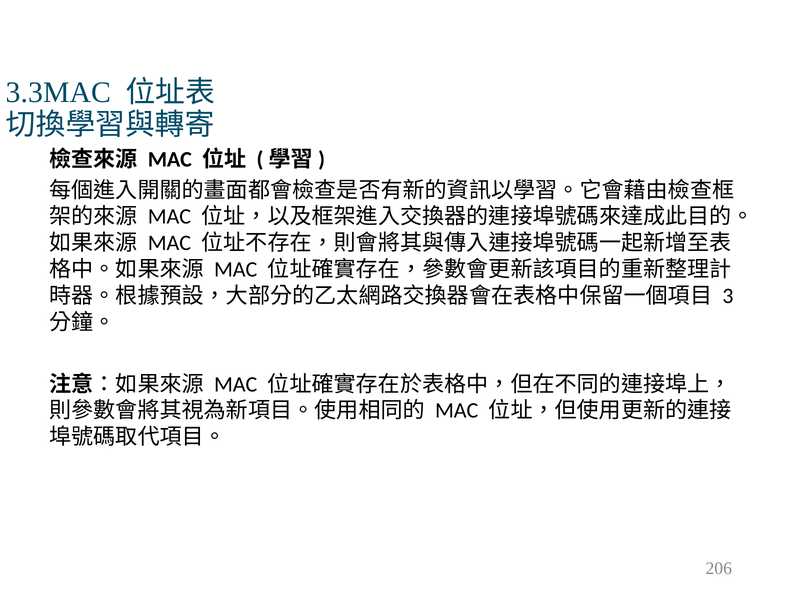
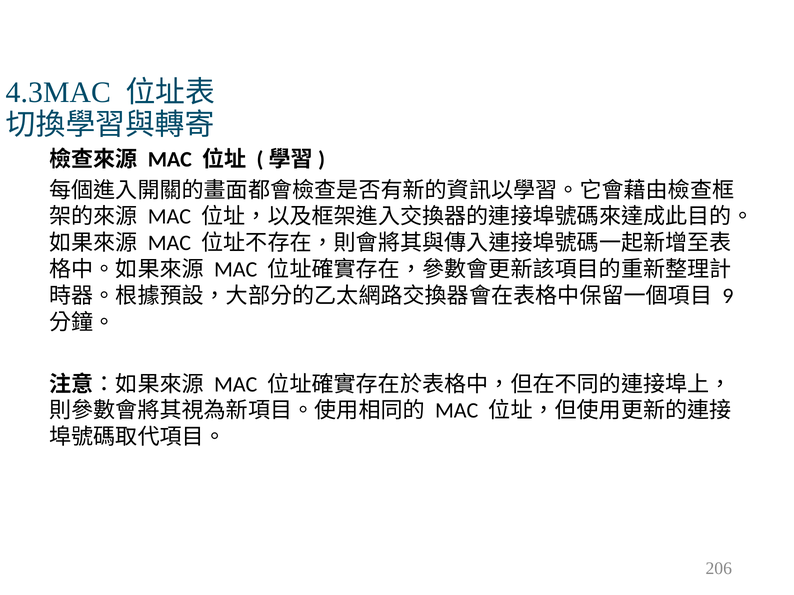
3.3MAC: 3.3MAC -> 4.3MAC (58, 93)
3: 3 -> 9 (728, 296)
